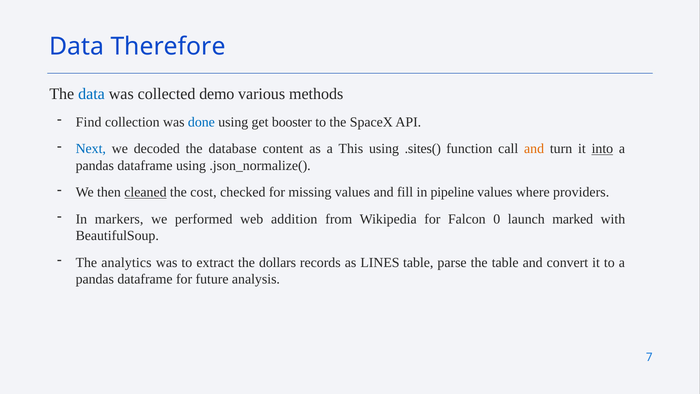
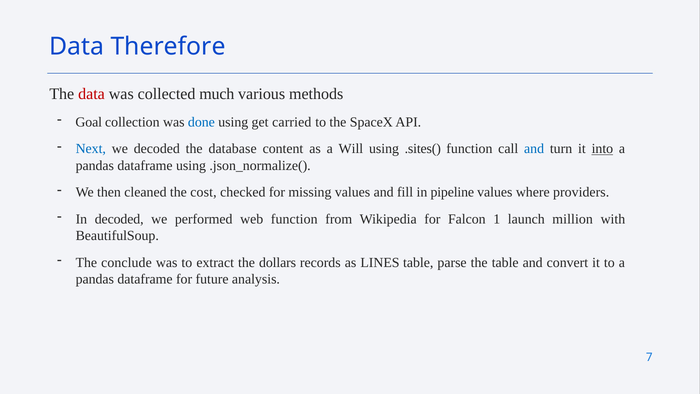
data colour: blue -> red (92, 94)
demo: demo -> much (217, 94)
Find: Find -> Goal (89, 122)
booster: booster -> carried (292, 122)
This: This -> Will (351, 149)
and colour: orange -> blue (534, 149)
cleaned underline: present -> none (145, 192)
In markers: markers -> decoded (119, 219)
web addition: addition -> function (294, 219)
0: 0 -> 1 (497, 219)
marked: marked -> million (573, 219)
analytics: analytics -> conclude (127, 262)
